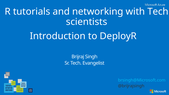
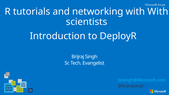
with Tech: Tech -> With (158, 12)
